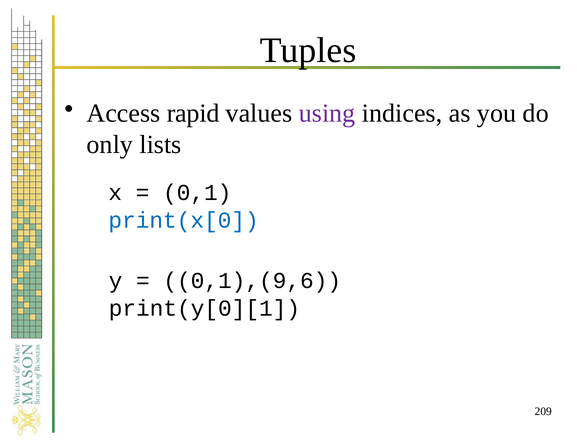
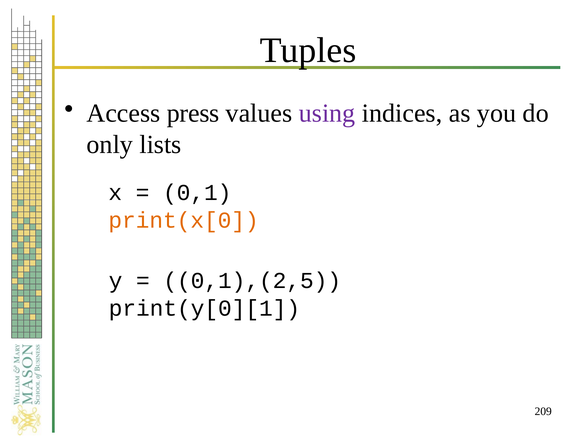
rapid: rapid -> press (193, 113)
print(x[0 colour: blue -> orange (184, 220)
0,1),(9,6: 0,1),(9,6 -> 0,1),(2,5 (252, 281)
